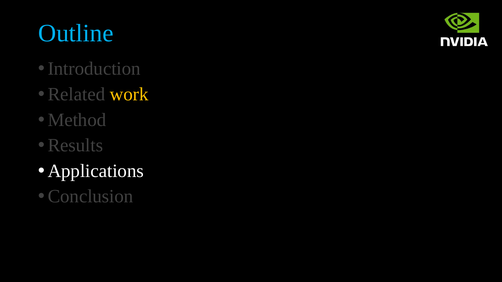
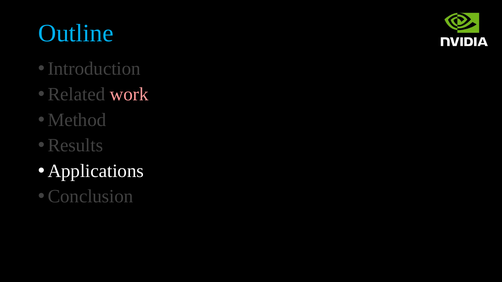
work colour: yellow -> pink (129, 94)
